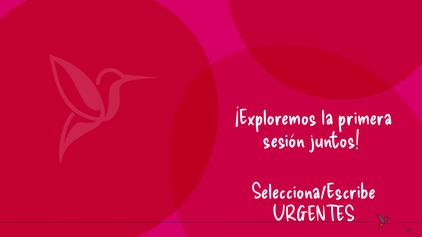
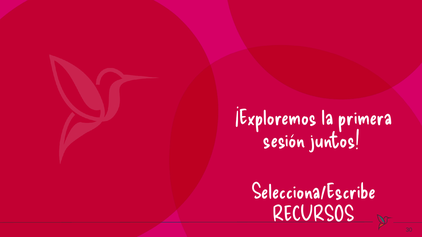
URGENTES: URGENTES -> RECURSOS (314, 215)
